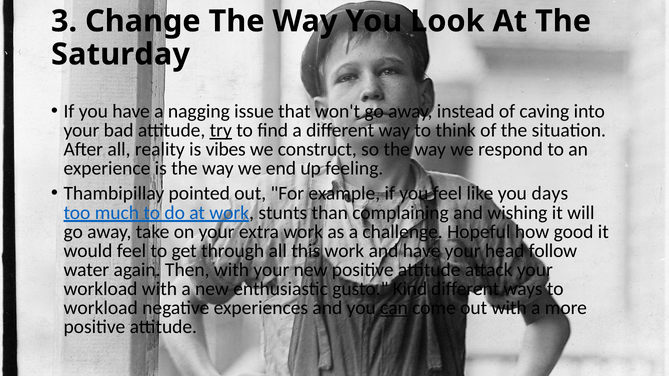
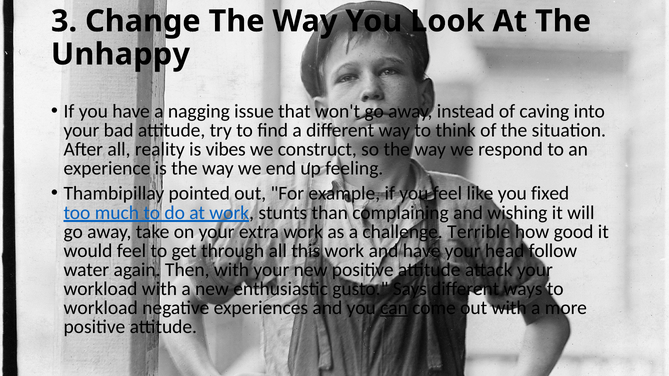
Saturday: Saturday -> Unhappy (120, 54)
try underline: present -> none (221, 130)
days: days -> fixed (550, 194)
Hopeful: Hopeful -> Terrible (479, 232)
Kind: Kind -> Says (410, 289)
